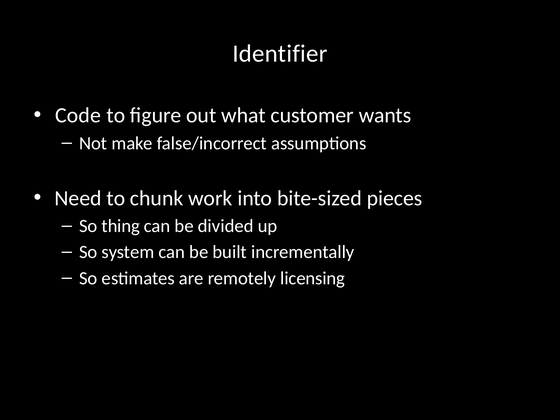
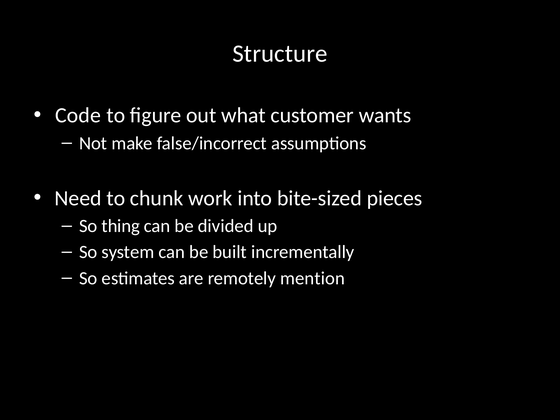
Identifier: Identifier -> Structure (280, 54)
licensing: licensing -> mention (313, 278)
